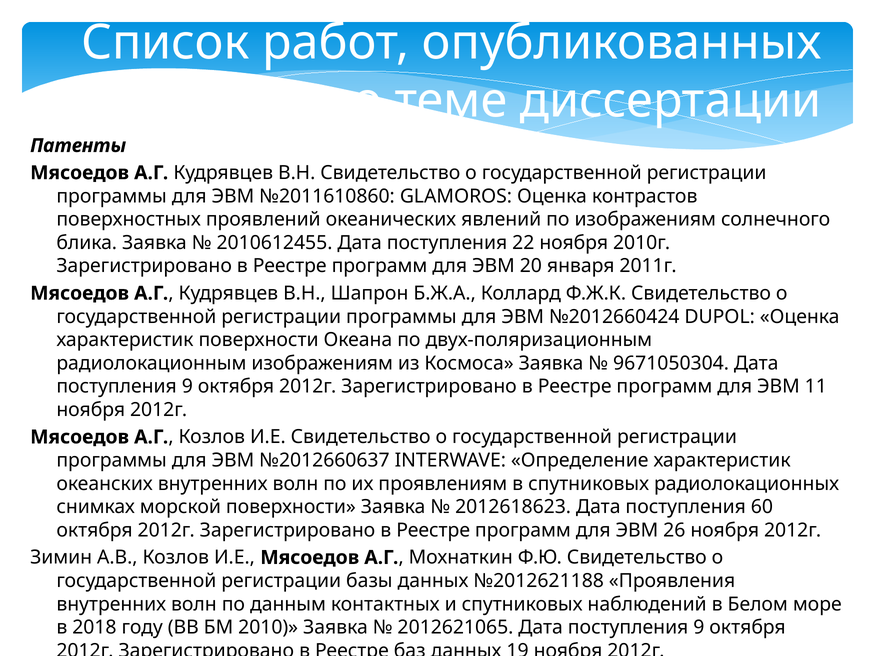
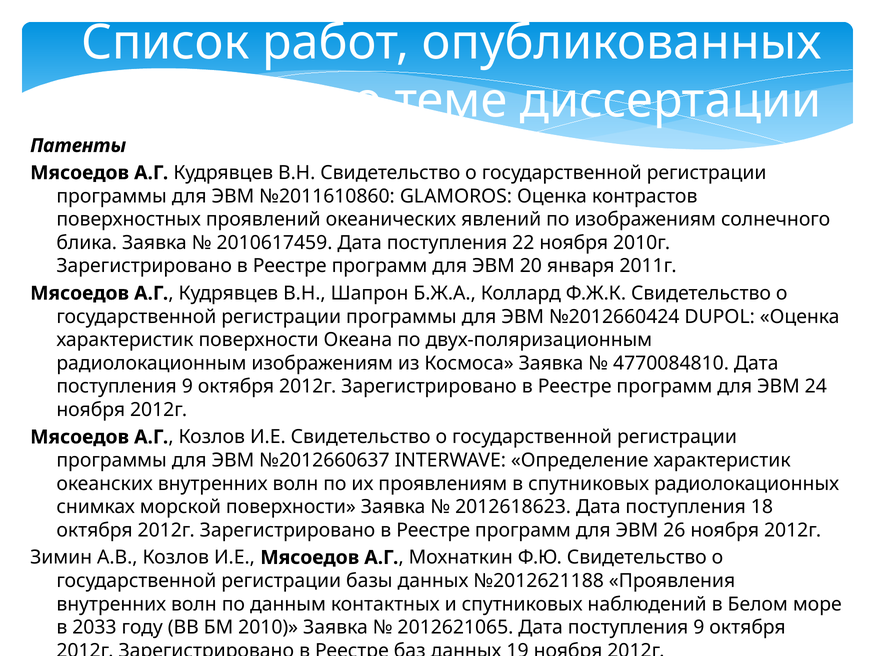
2010612455: 2010612455 -> 2010617459 (274, 243)
9671050304: 9671050304 -> 4770084810 (671, 363)
11: 11 -> 24 (816, 386)
60: 60 -> 18 (762, 507)
2018: 2018 -> 2033 (94, 627)
